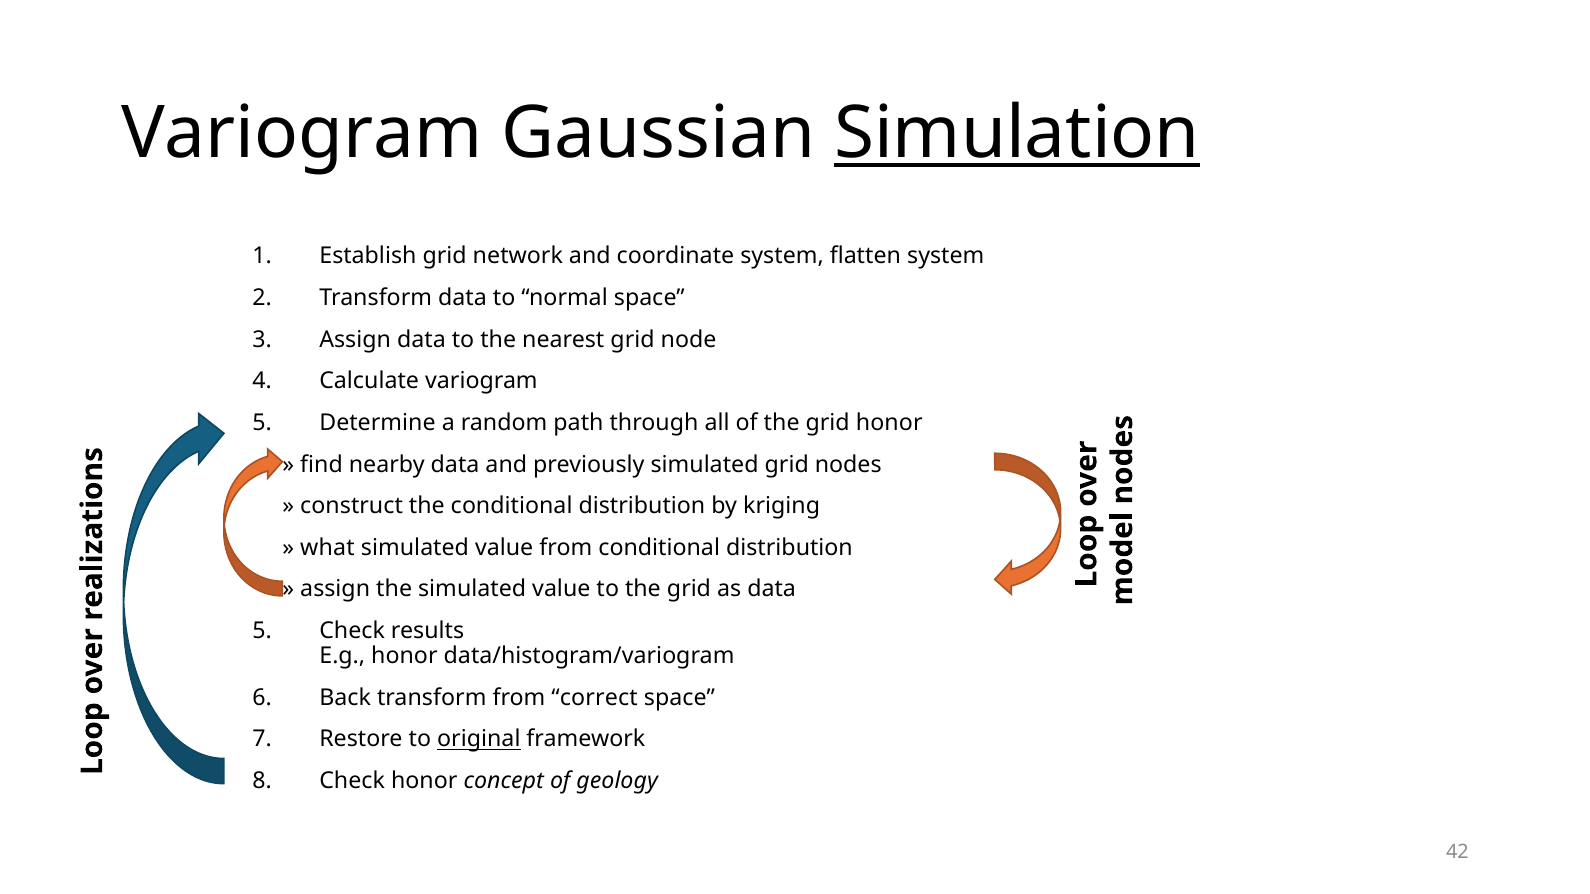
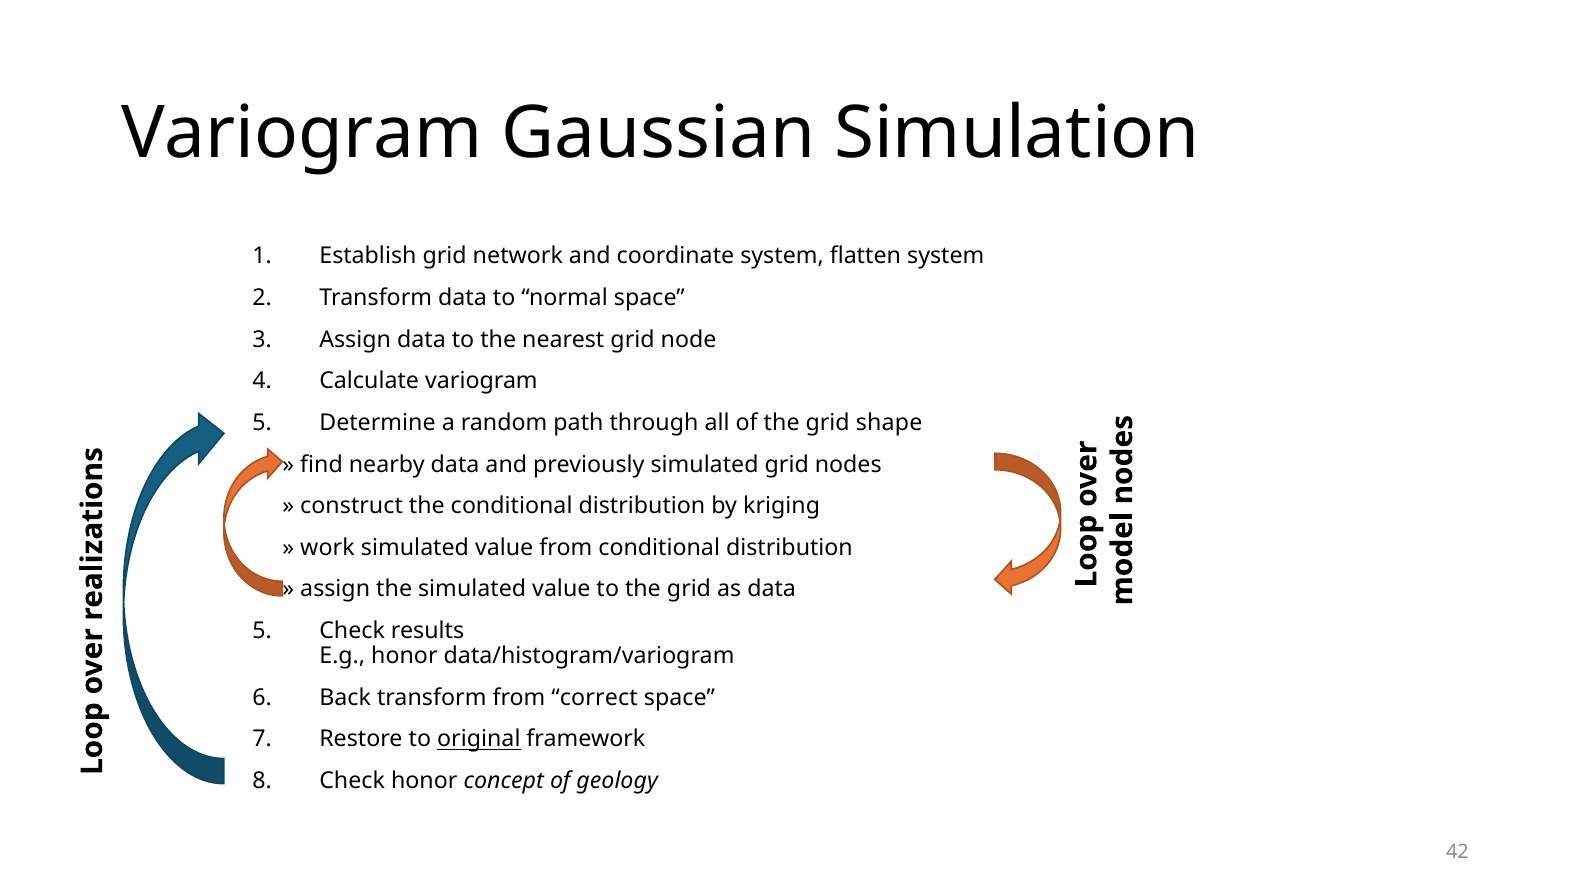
Simulation underline: present -> none (1017, 134)
grid honor: honor -> shape (889, 423)
what: what -> work (328, 548)
